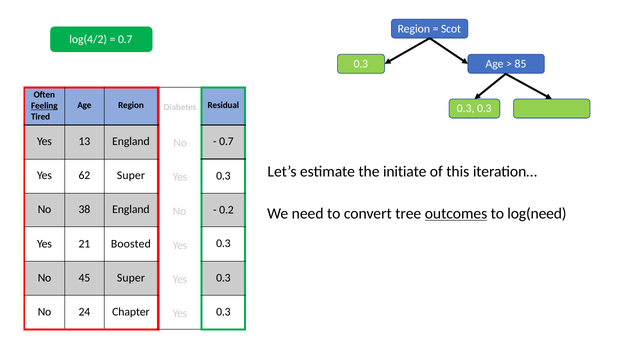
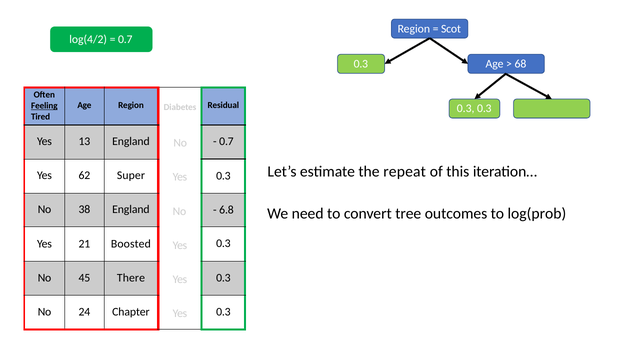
85: 85 -> 68 (520, 64)
initiate: initiate -> repeat (405, 172)
0.2: 0.2 -> 6.8 (226, 210)
outcomes underline: present -> none (456, 214)
log(need: log(need -> log(prob (537, 214)
45 Super: Super -> There (131, 278)
